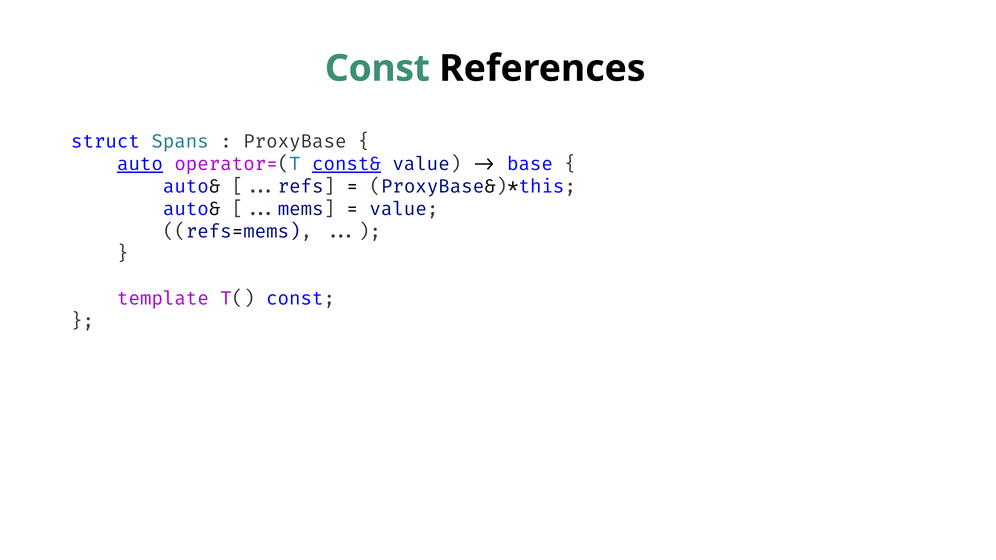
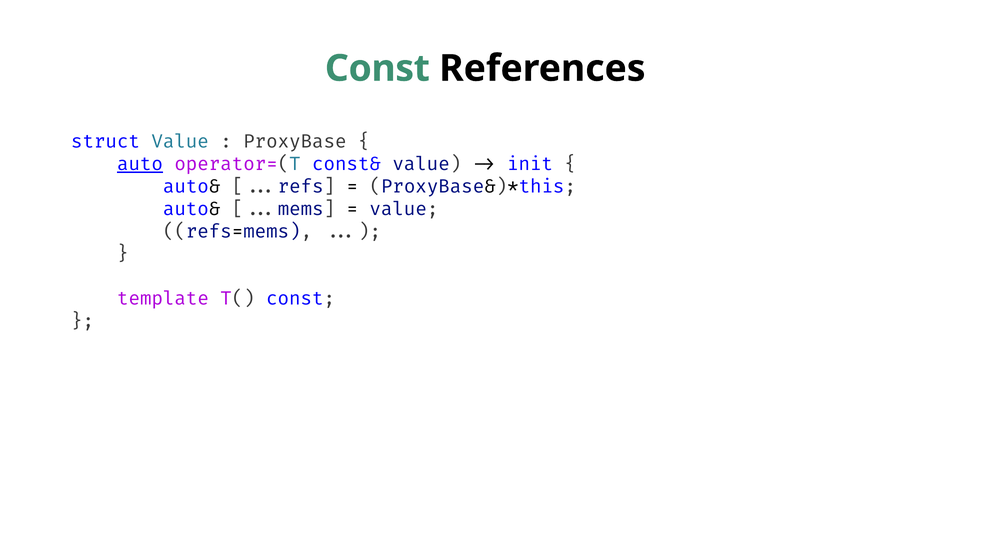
struct Spans: Spans -> Value (180, 142)
const& underline: present -> none (347, 164)
base: base -> init (530, 164)
